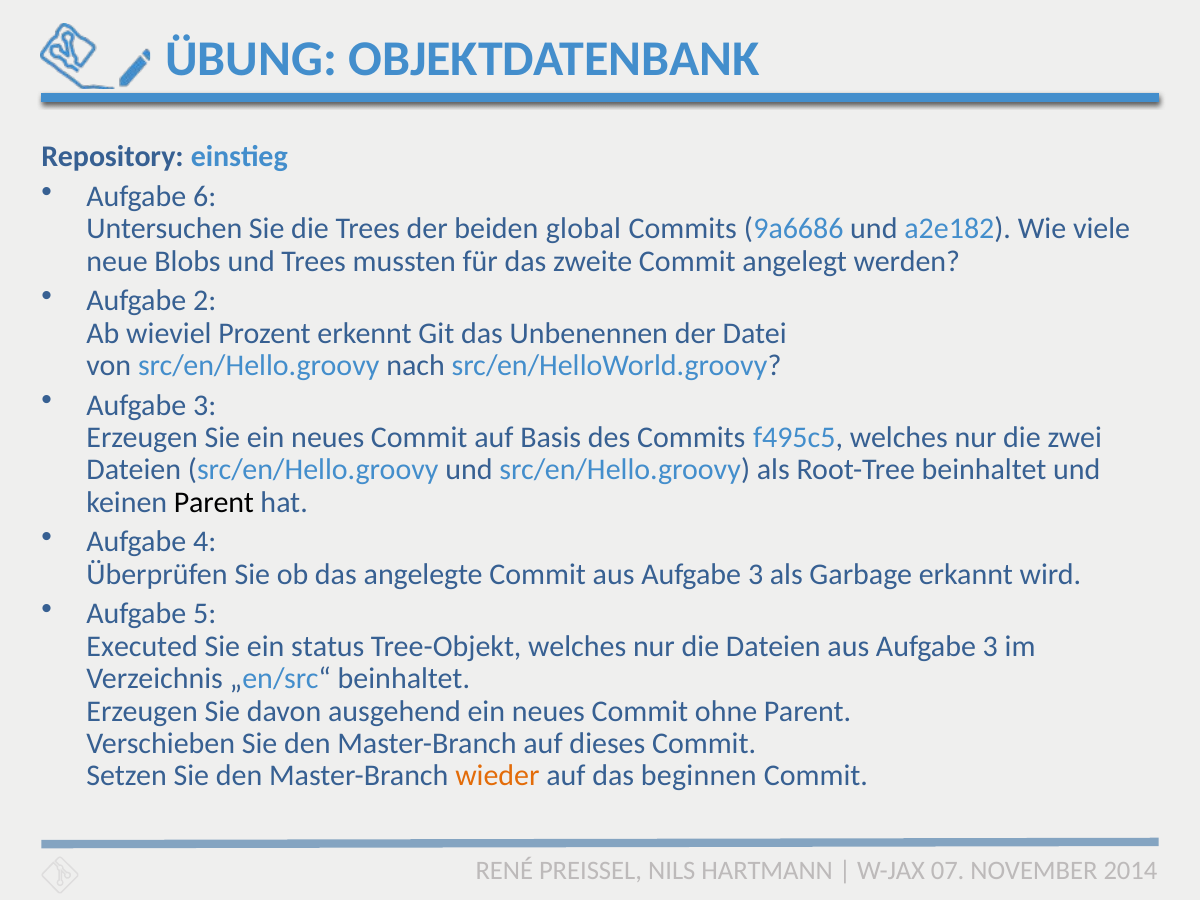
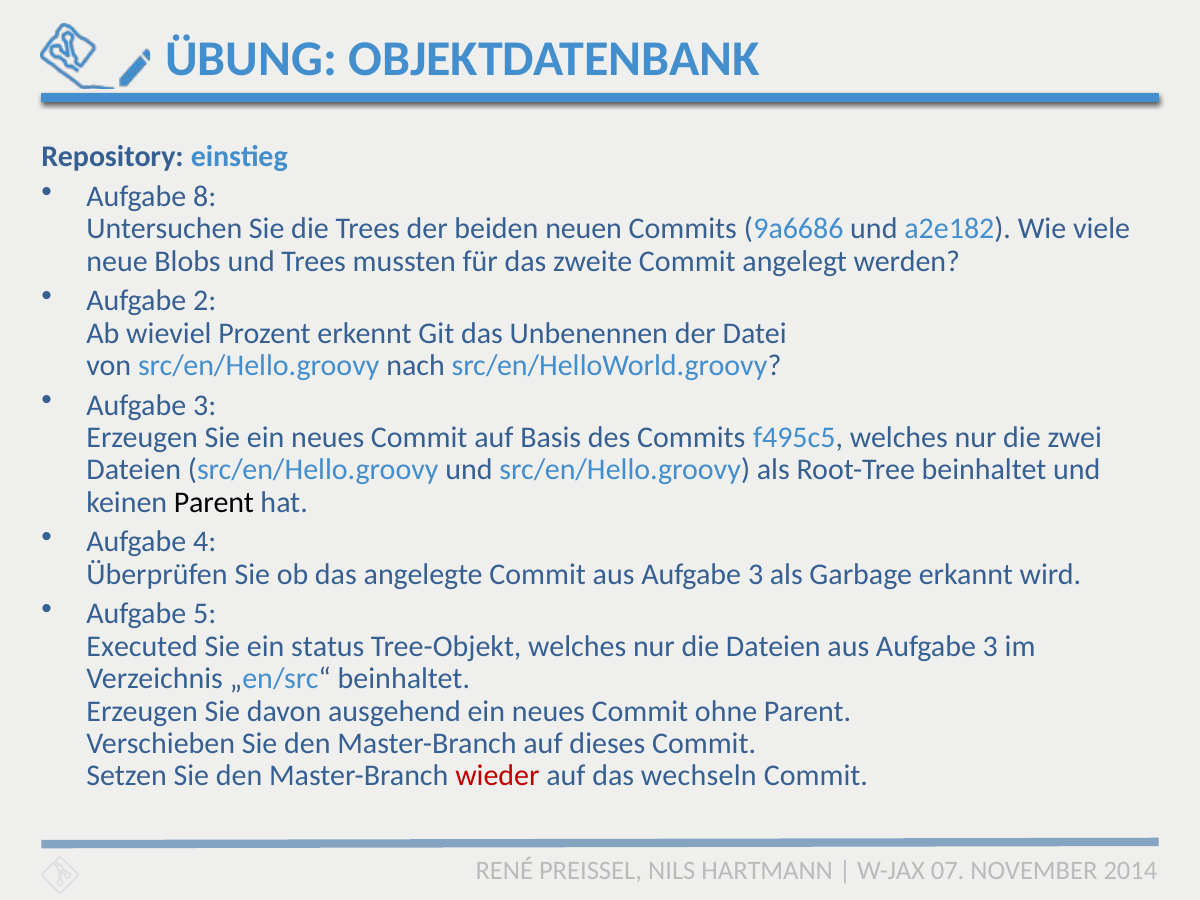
6: 6 -> 8 (205, 196)
global: global -> neuen (584, 229)
wieder colour: orange -> red (497, 776)
beginnen: beginnen -> wechseln (699, 776)
